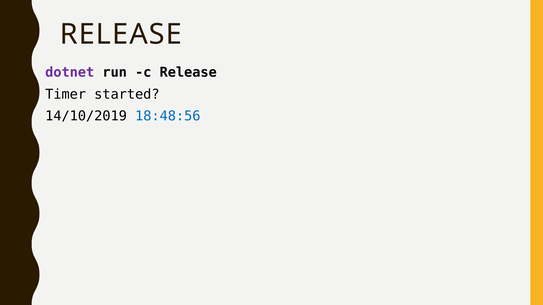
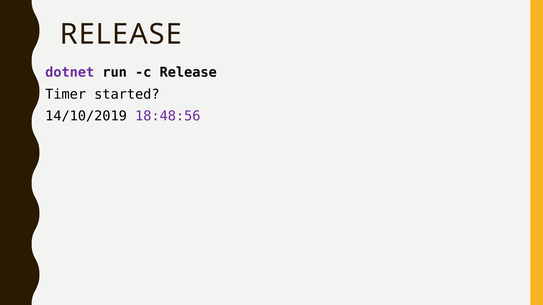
18:48:56 colour: blue -> purple (168, 116)
